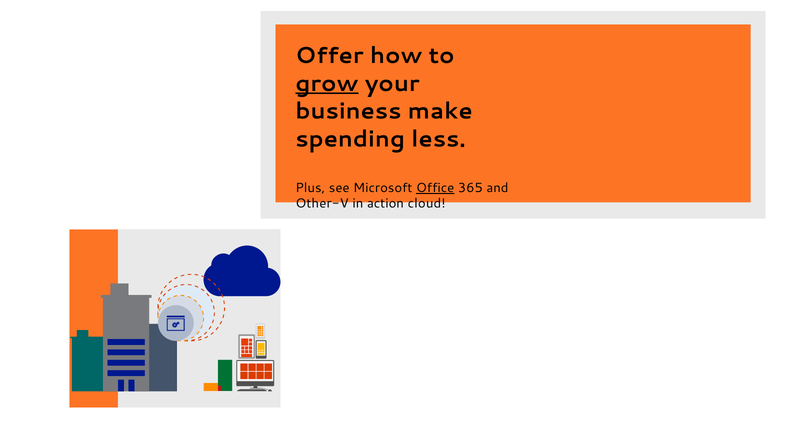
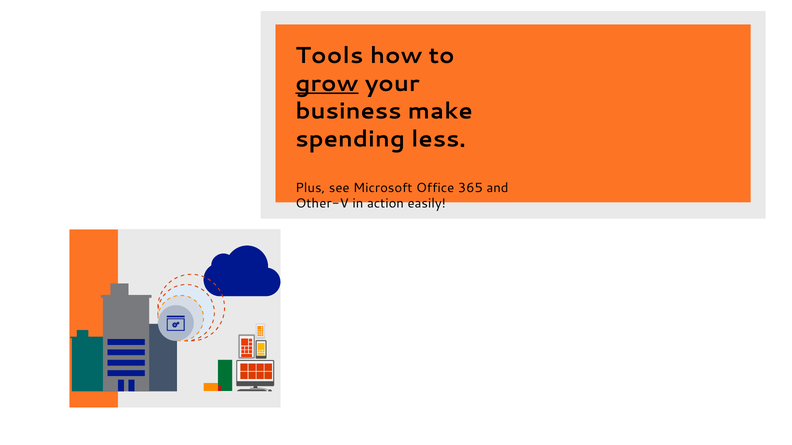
Offer: Offer -> Tools (329, 56)
Office underline: present -> none (435, 188)
cloud: cloud -> easily (427, 204)
